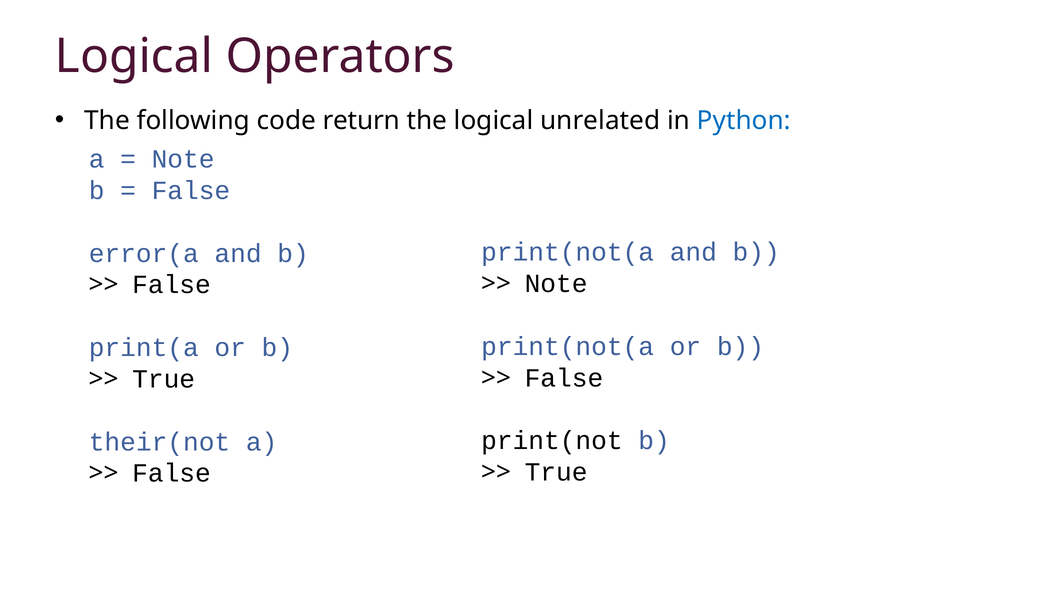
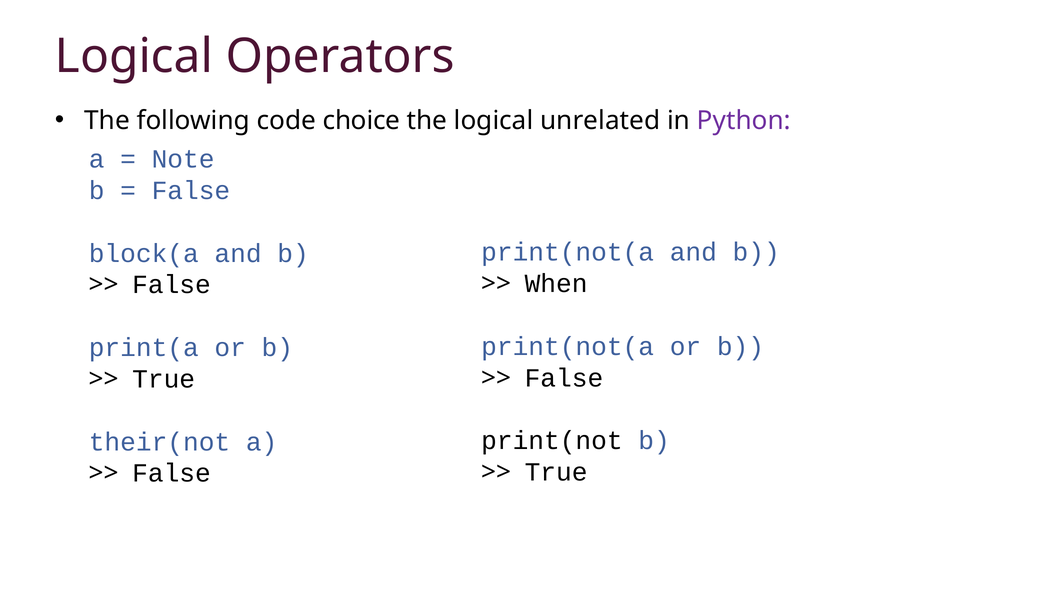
return: return -> choice (361, 121)
Python colour: blue -> purple (744, 121)
error(a: error(a -> block(a (144, 253)
Note: Note -> When (556, 284)
